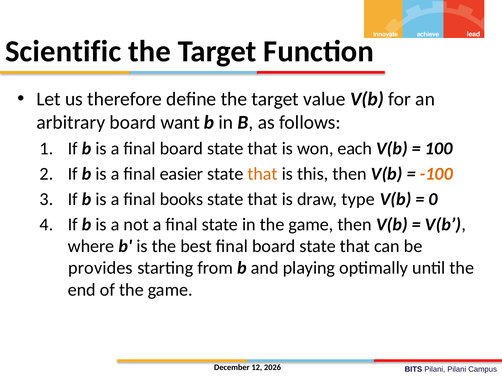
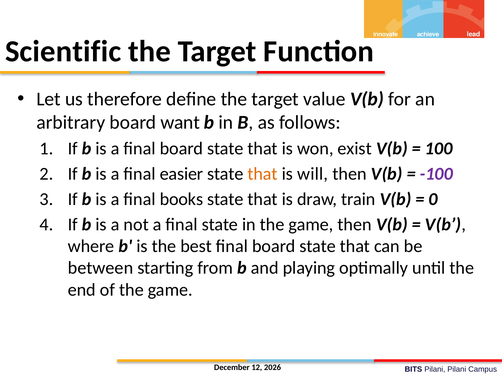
each: each -> exist (355, 149)
this: this -> will (313, 174)
-100 colour: orange -> purple (436, 174)
type: type -> train (358, 200)
provides: provides -> between (100, 268)
